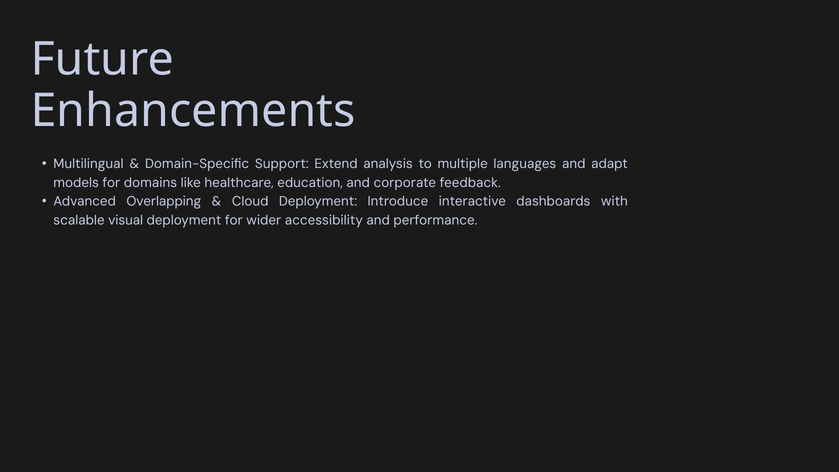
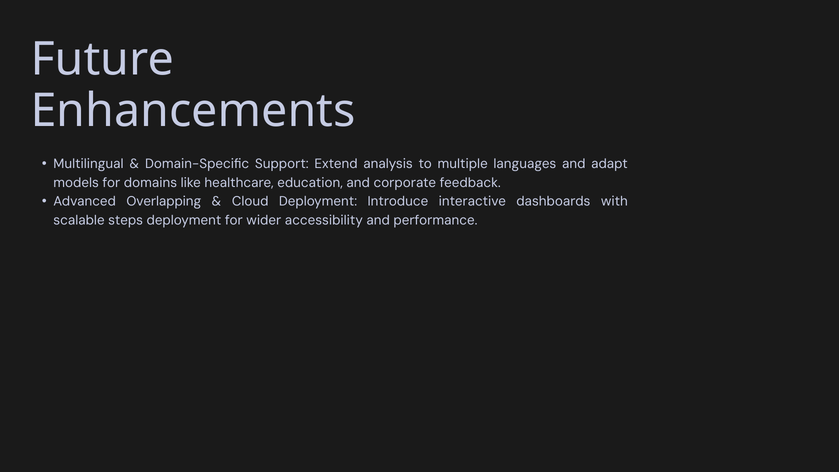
visual: visual -> steps (126, 220)
